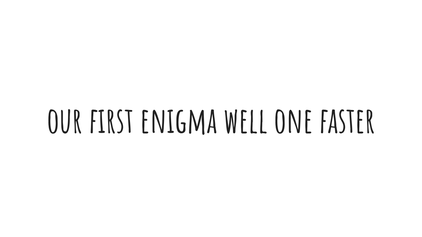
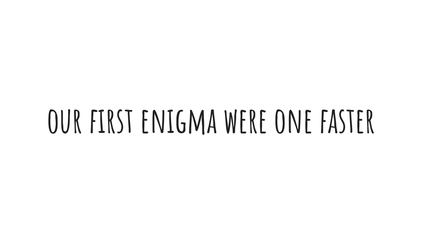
well: well -> were (246, 122)
